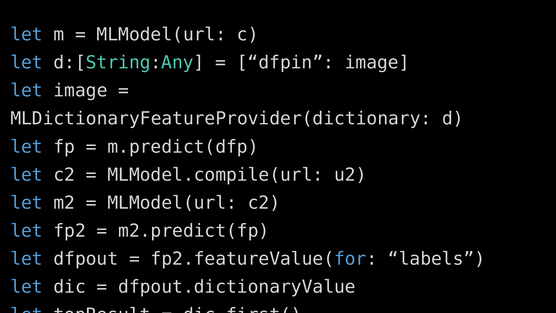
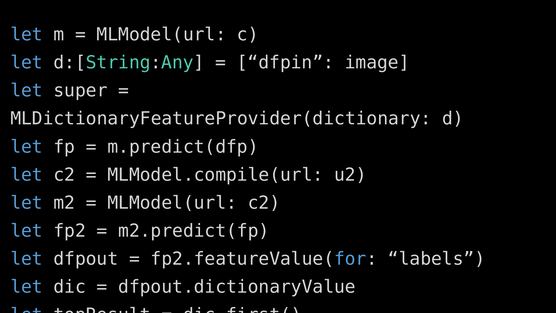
let image: image -> super (80, 91)
